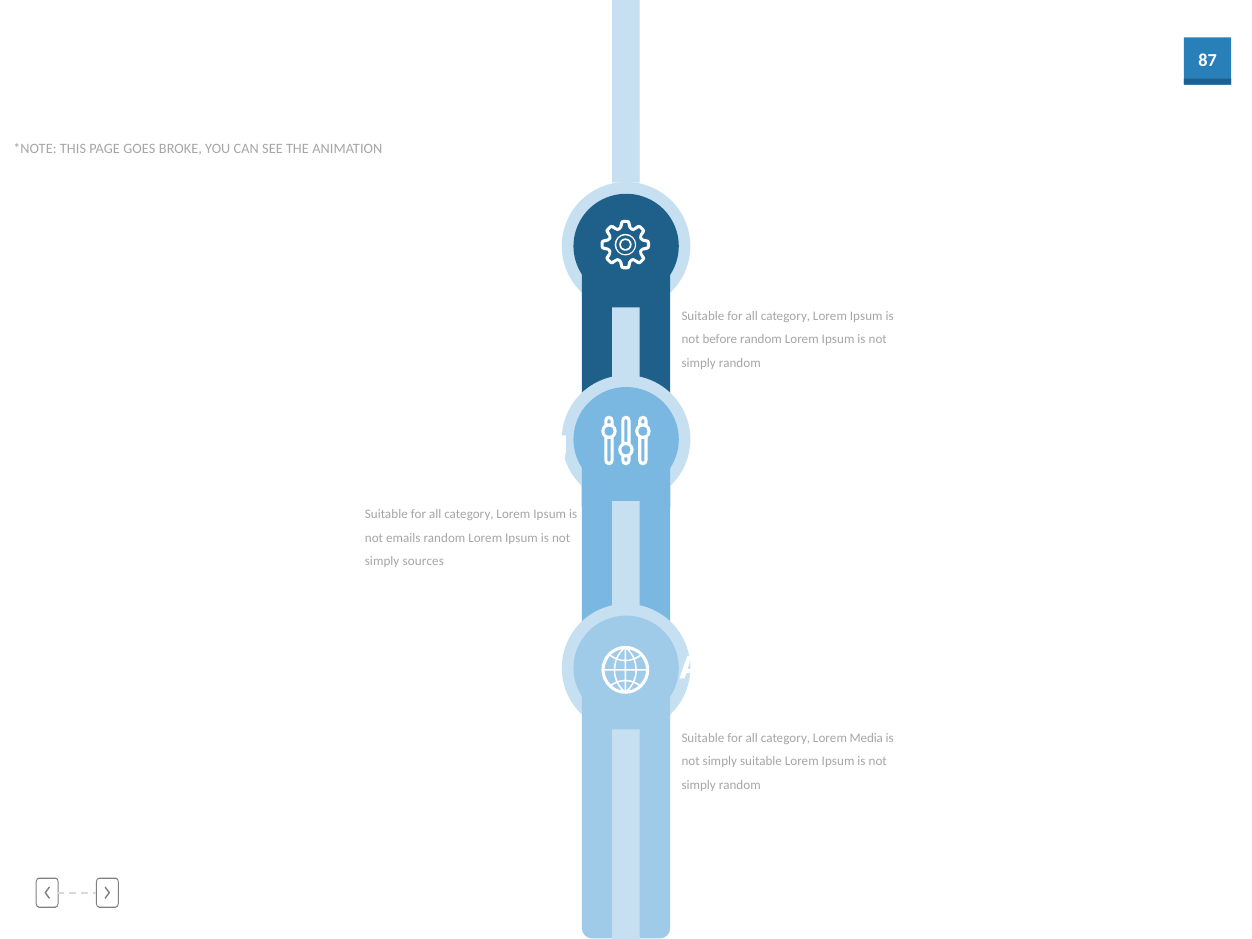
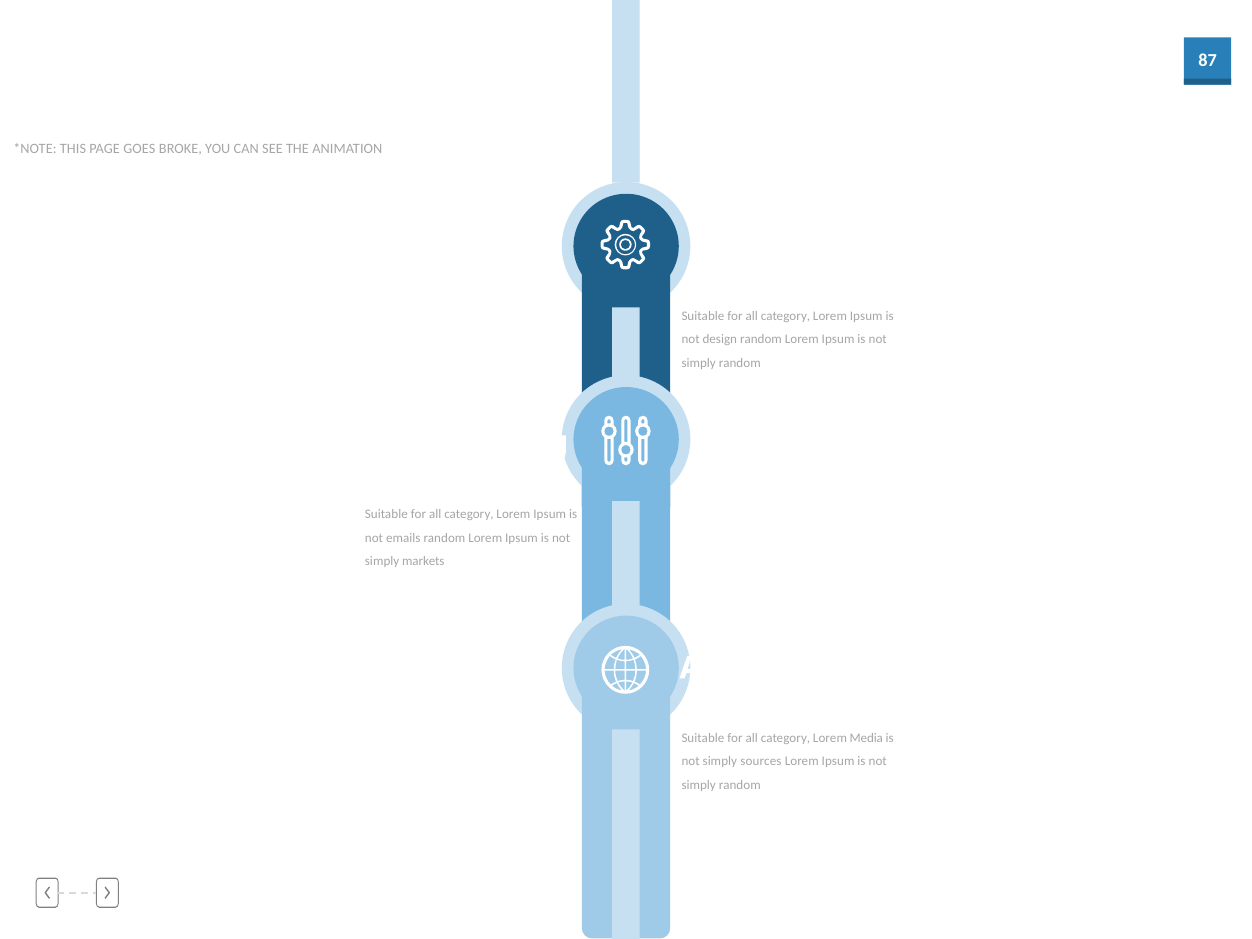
before: before -> design (720, 339)
sources: sources -> markets (423, 562)
simply suitable: suitable -> sources (761, 761)
